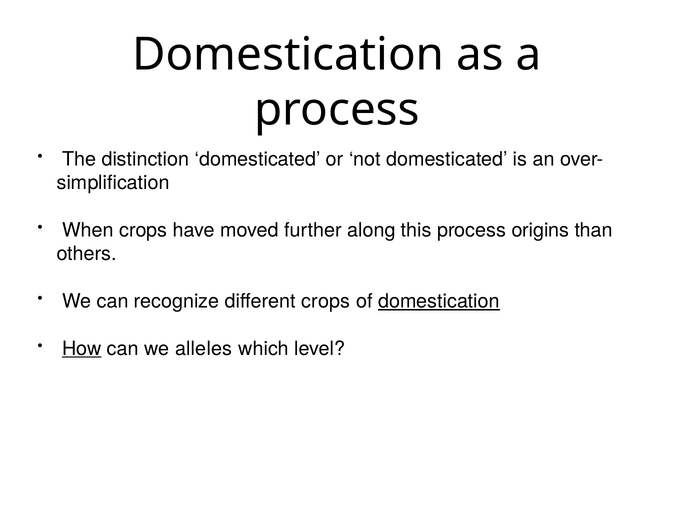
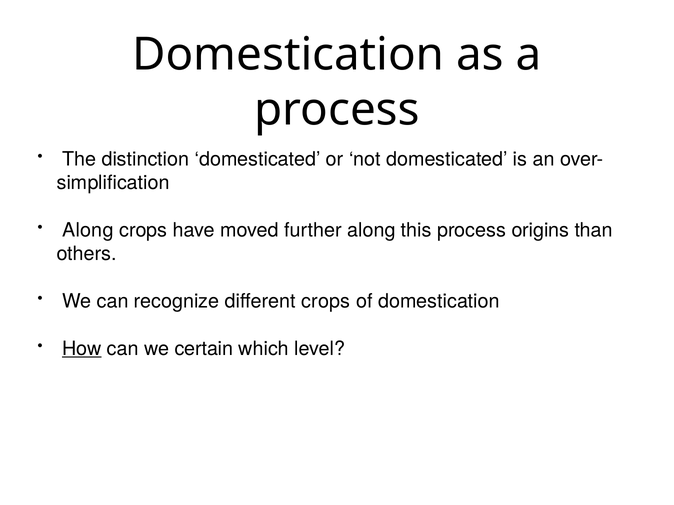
When: When -> Along (88, 230)
domestication underline: present -> none (439, 302)
alleles: alleles -> certain (204, 349)
